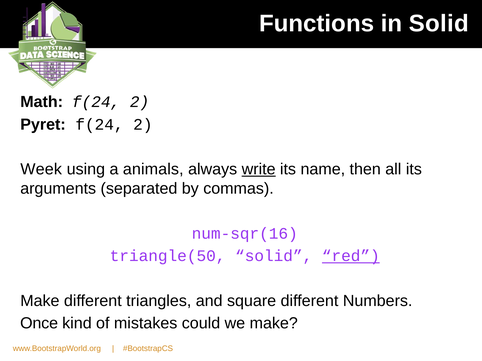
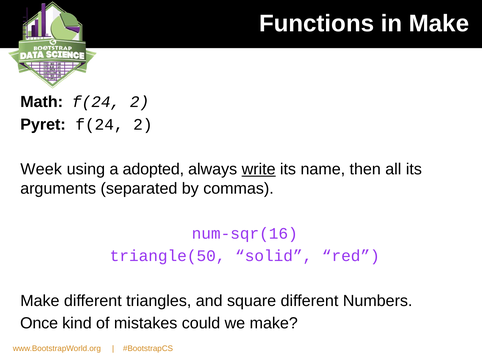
in Solid: Solid -> Make (439, 24)
animals: animals -> adopted (153, 170)
red underline: present -> none (351, 256)
